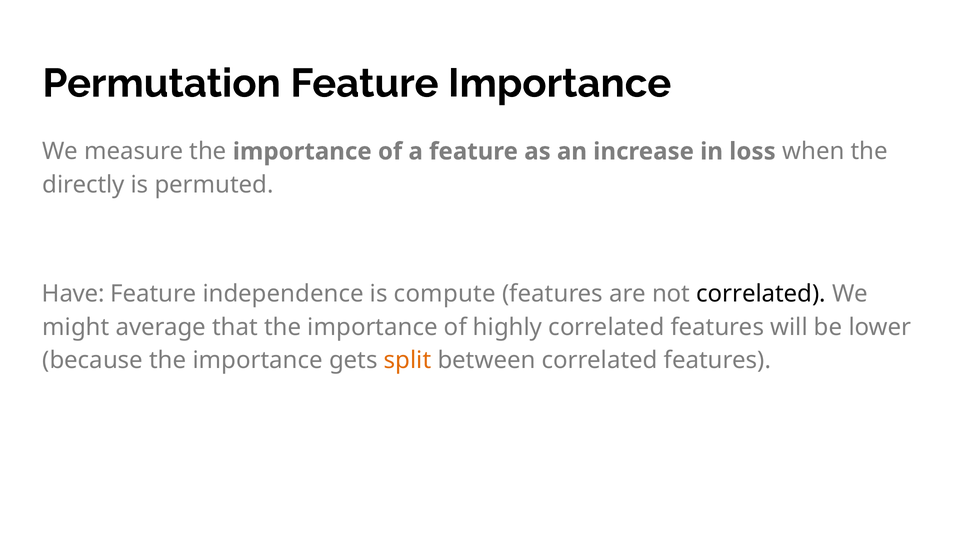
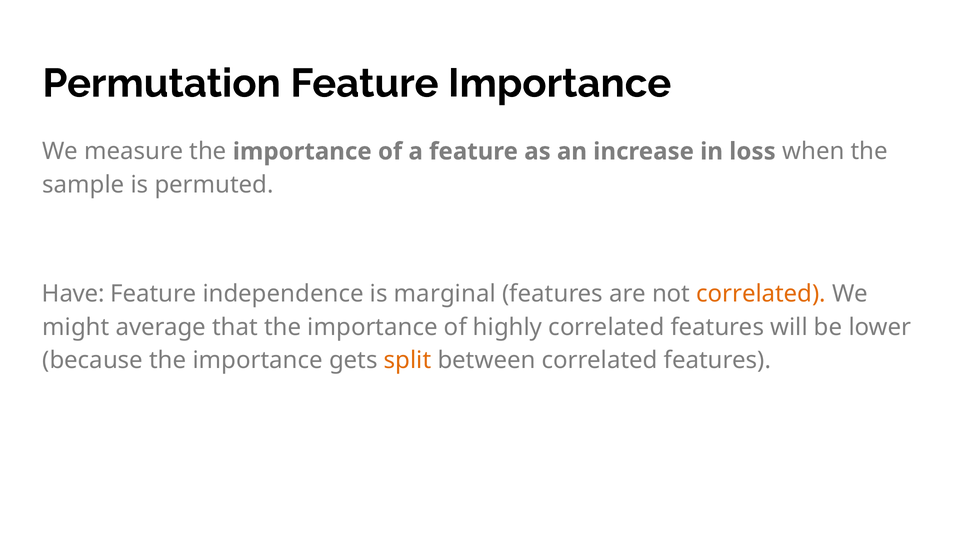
directly: directly -> sample (83, 185)
compute: compute -> marginal (445, 294)
correlated colour: black -> orange (761, 294)
